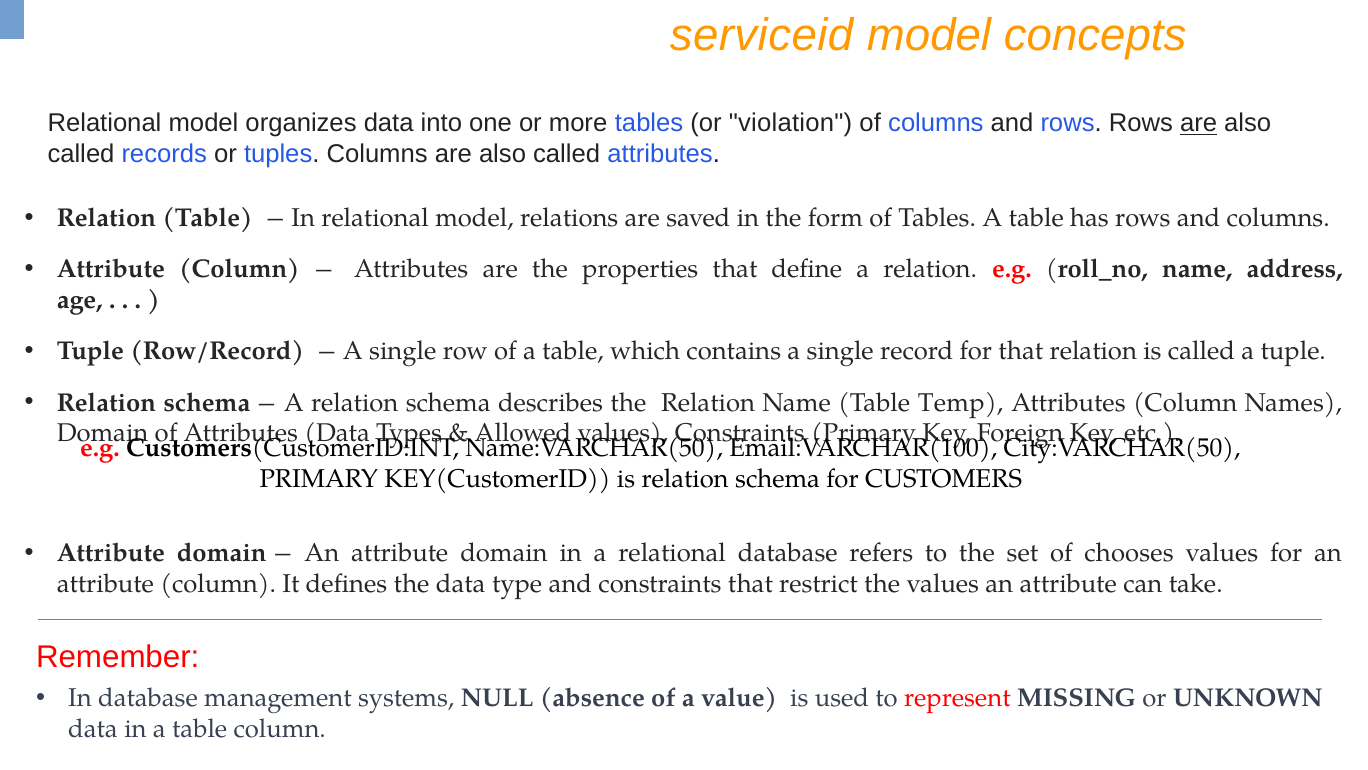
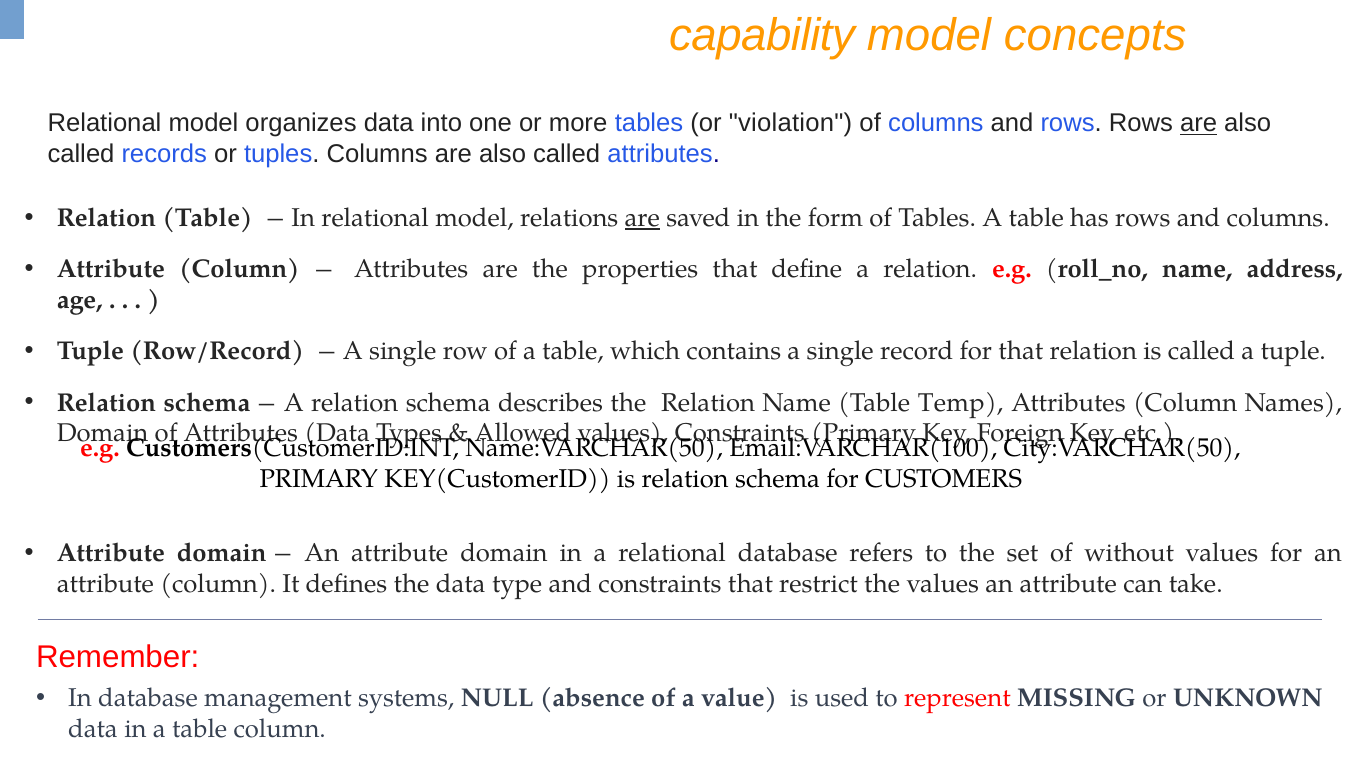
serviceid: serviceid -> capability (762, 36)
are underline: none -> present (642, 218)
chooses: chooses -> without (1129, 553)
